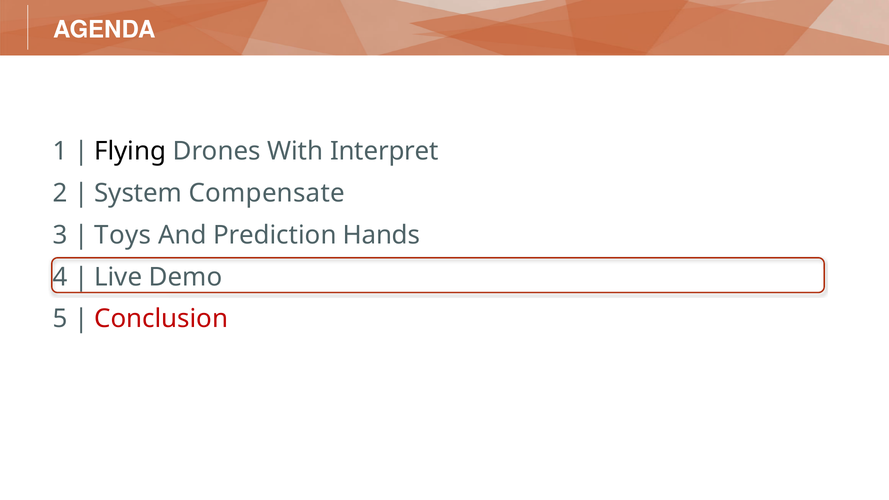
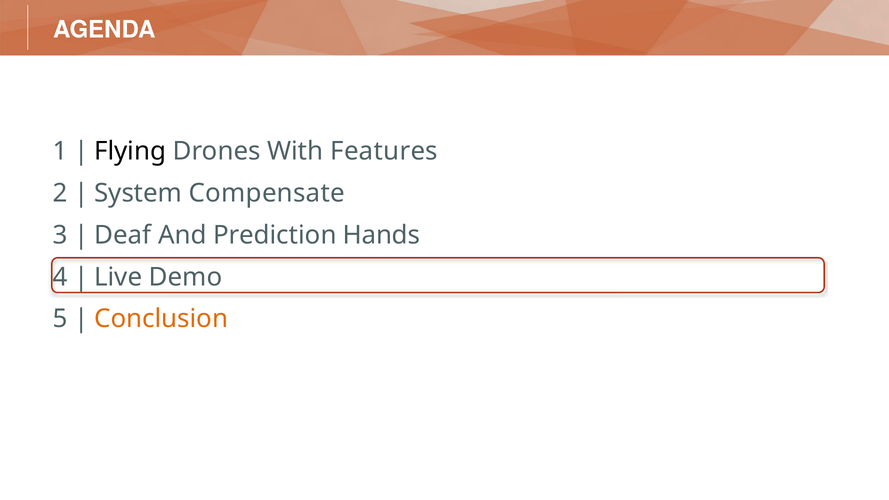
Interpret: Interpret -> Features (384, 151)
Toys: Toys -> Deaf (123, 235)
Conclusion colour: red -> orange (161, 319)
